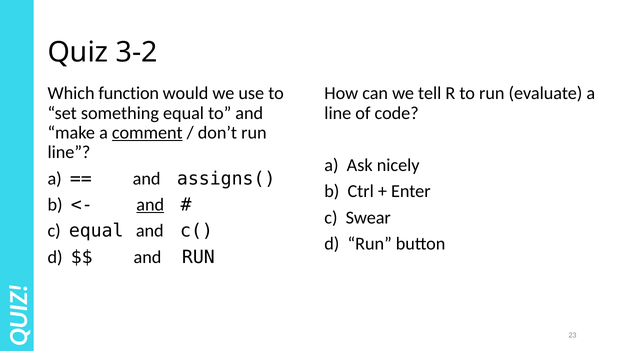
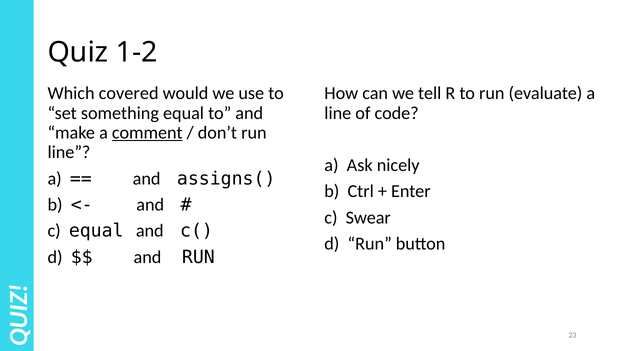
3-2: 3-2 -> 1-2 (137, 52)
function: function -> covered (129, 93)
and underline: present -> none (150, 205)
